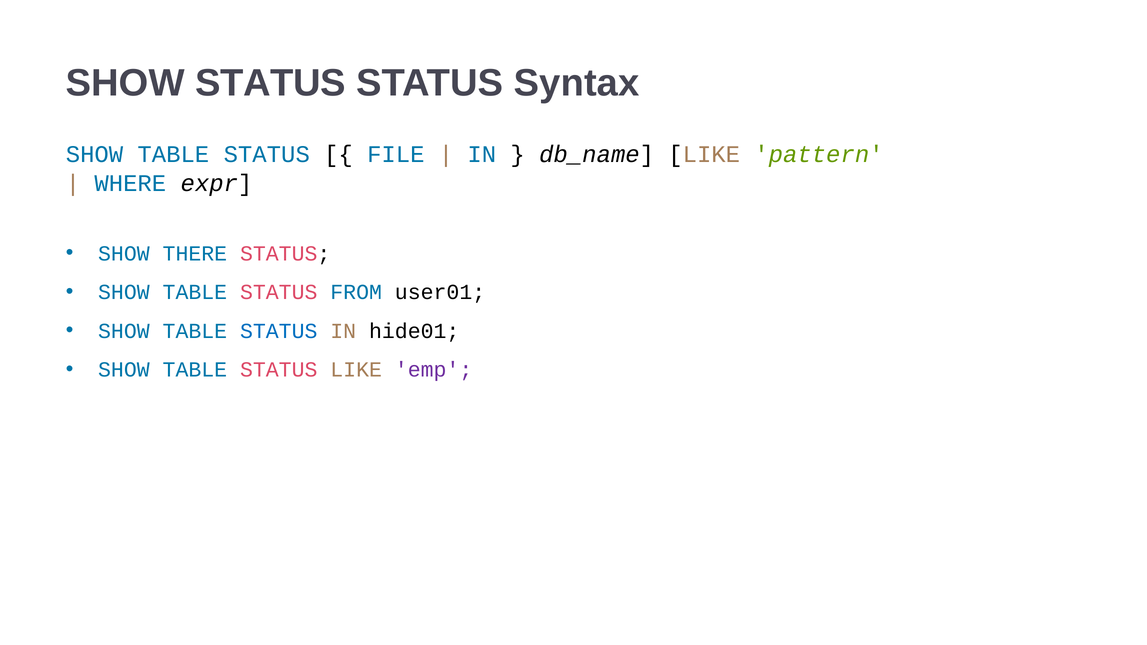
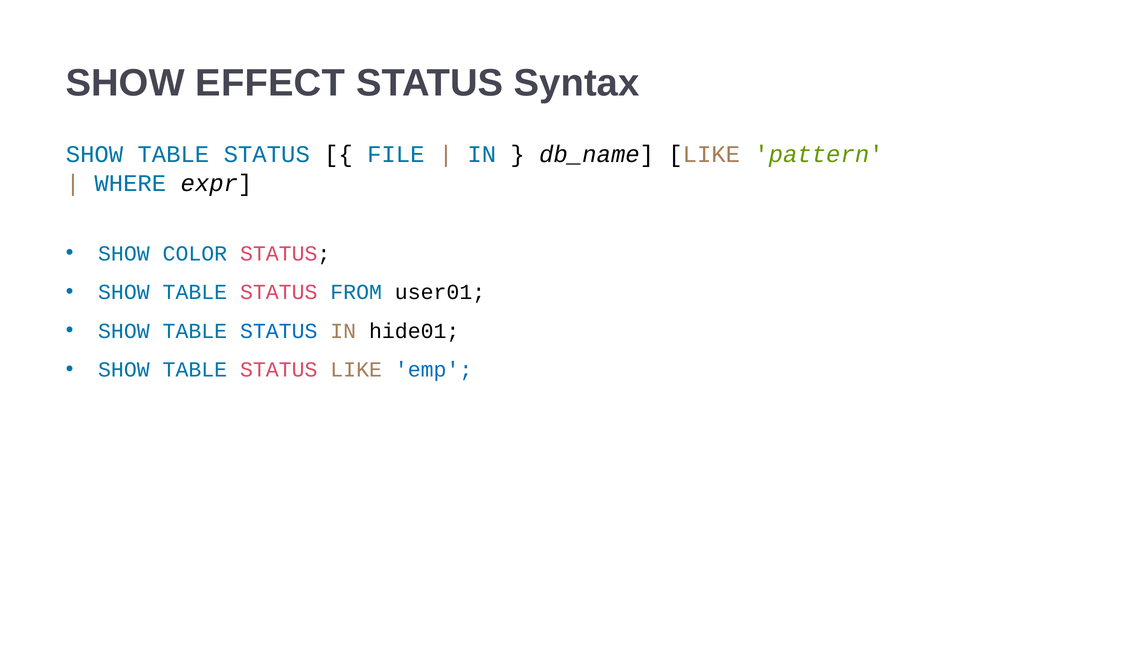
SHOW STATUS: STATUS -> EFFECT (270, 83)
THERE: THERE -> COLOR (195, 254)
emp colour: purple -> blue (434, 370)
